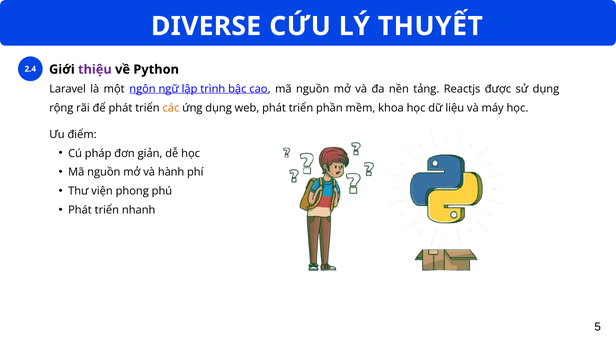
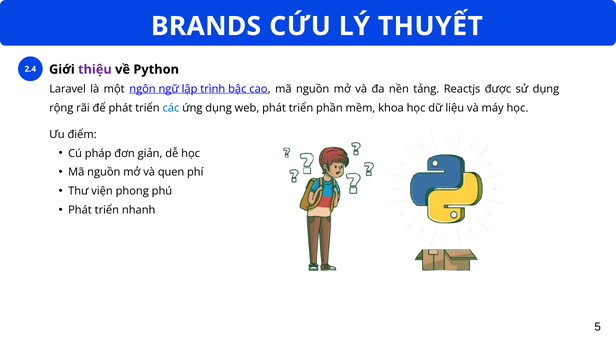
DIVERSE: DIVERSE -> BRANDS (206, 26)
các colour: orange -> blue (171, 108)
hành: hành -> quen (171, 172)
